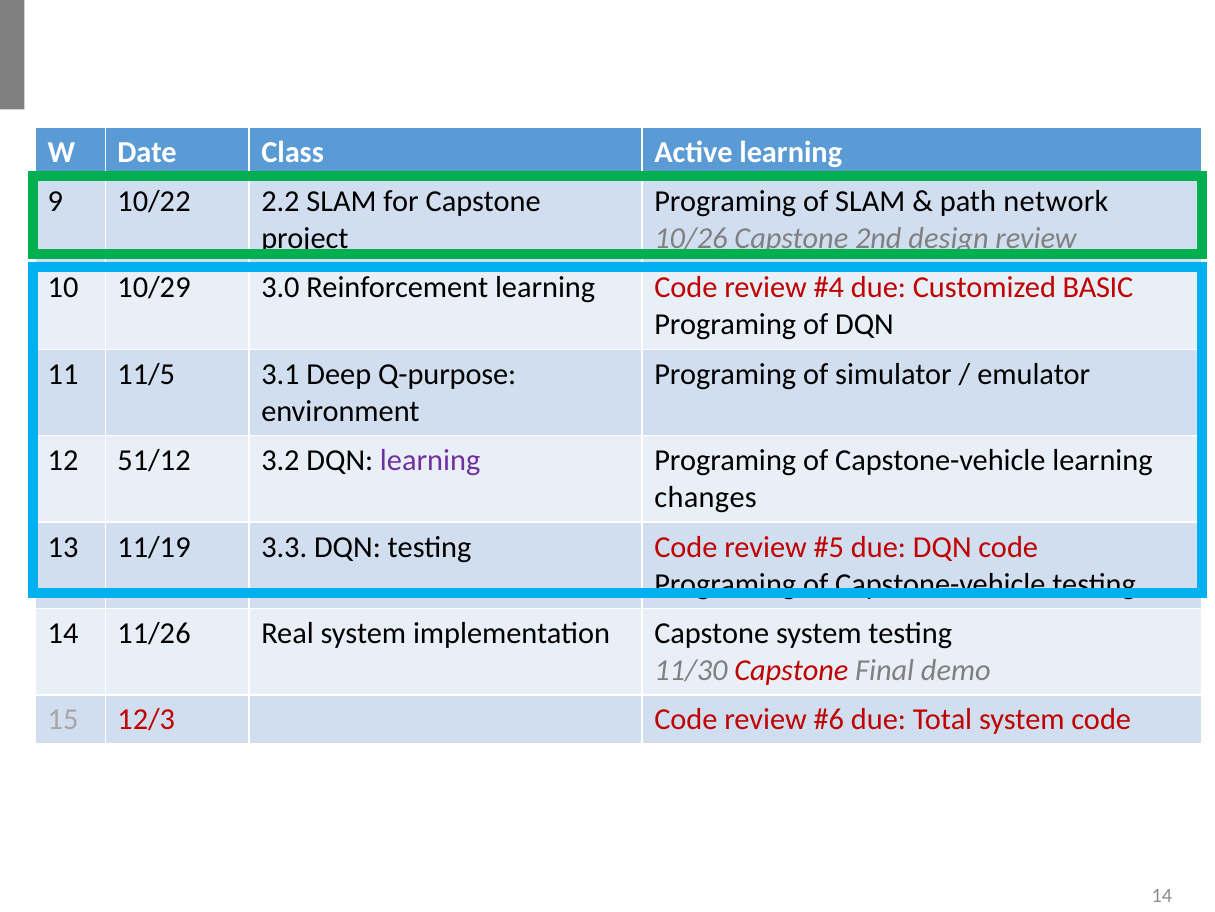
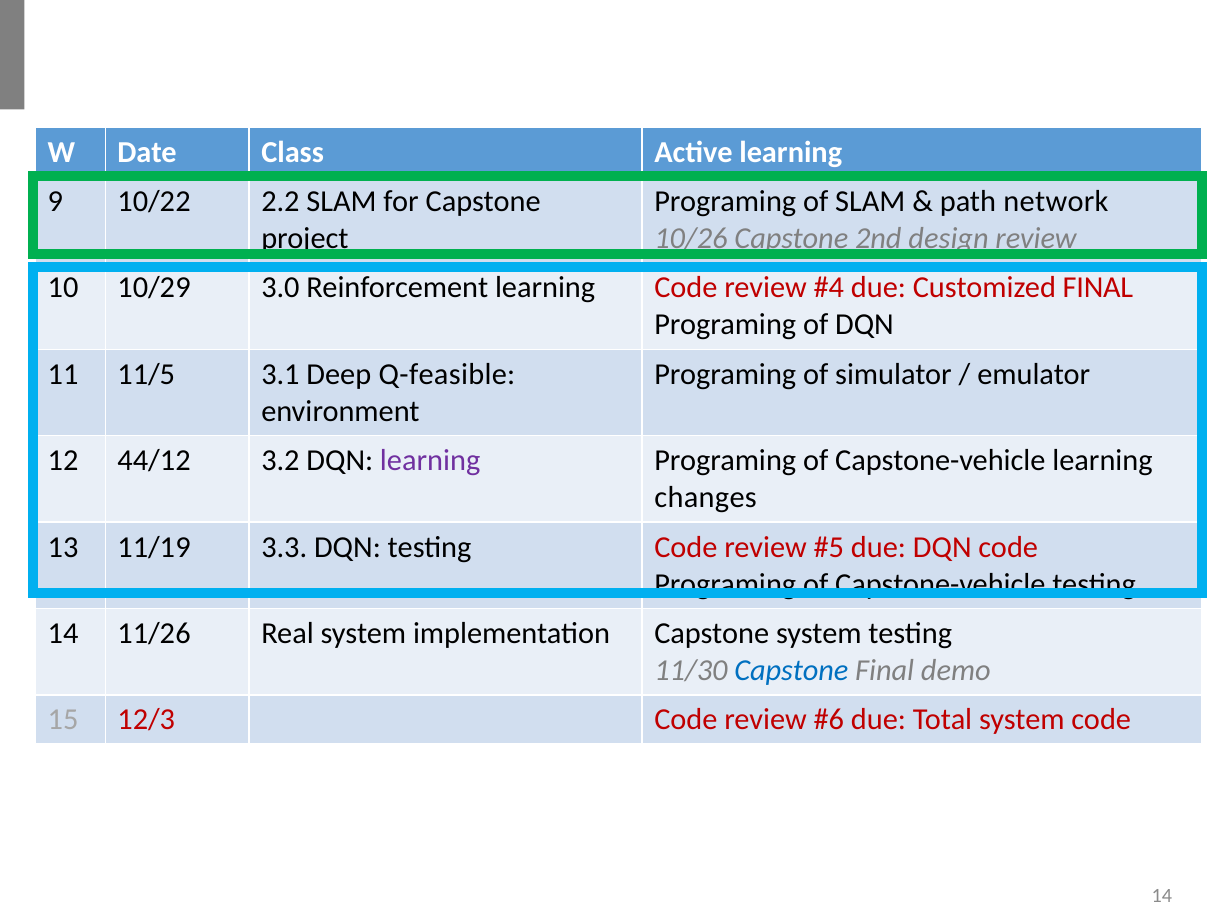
Customized BASIC: BASIC -> FINAL (1098, 288)
Q-purpose: Q-purpose -> Q-feasible (447, 374)
51/12: 51/12 -> 44/12 (154, 460)
Capstone colour: red -> blue (791, 670)
